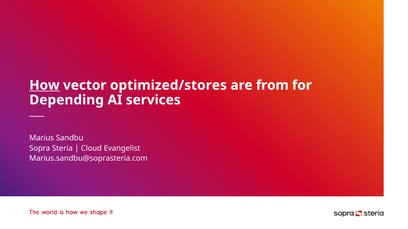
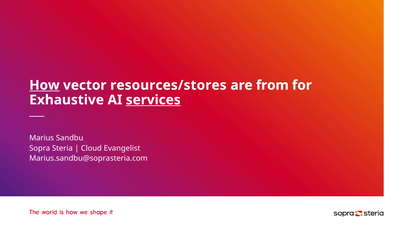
optimized/stores: optimized/stores -> resources/stores (168, 85)
Depending: Depending -> Exhaustive (67, 100)
services underline: none -> present (153, 100)
